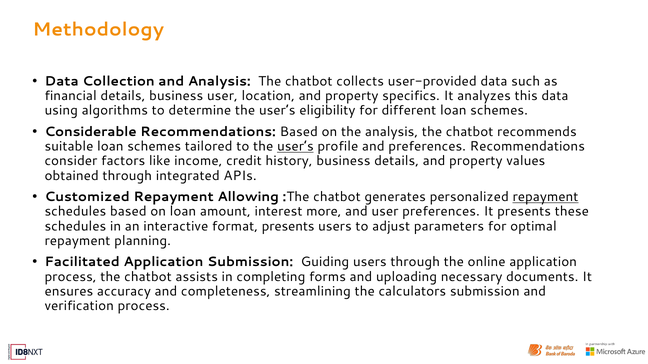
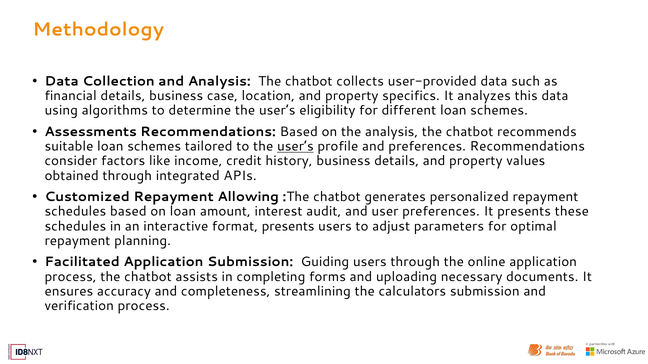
business user: user -> case (222, 96)
Considerable: Considerable -> Assessments (91, 132)
repayment underline: present -> none (545, 197)
more: more -> audit (324, 212)
